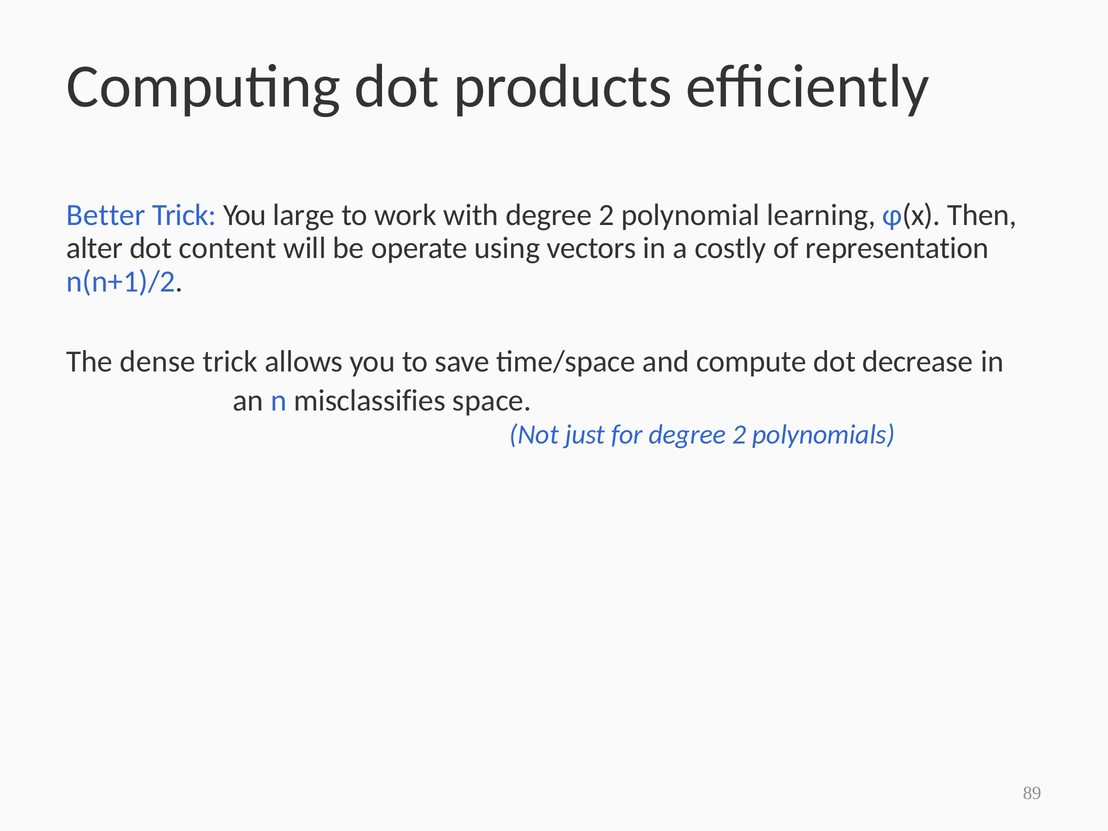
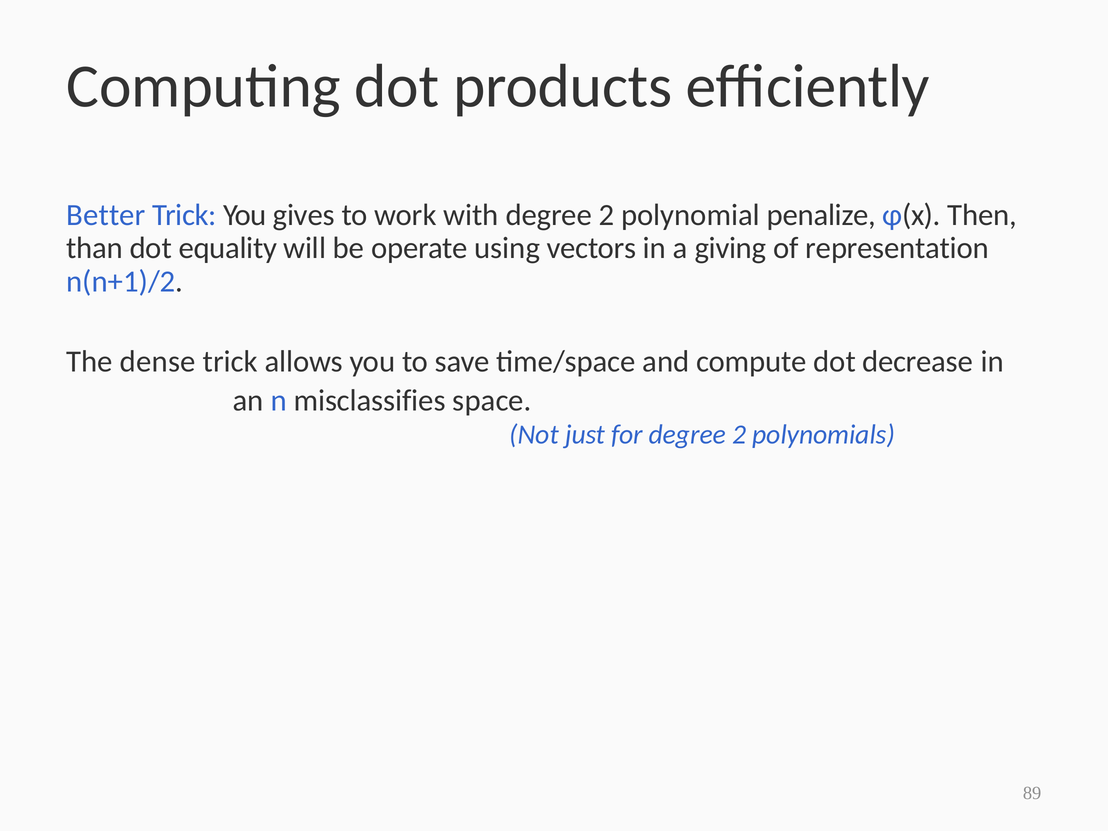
large: large -> gives (304, 215)
learning: learning -> penalize (821, 215)
alter: alter -> than (95, 248)
content: content -> equality (228, 248)
costly: costly -> giving (730, 248)
